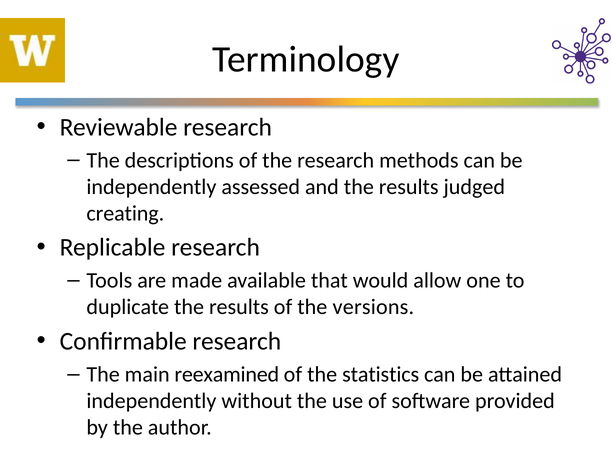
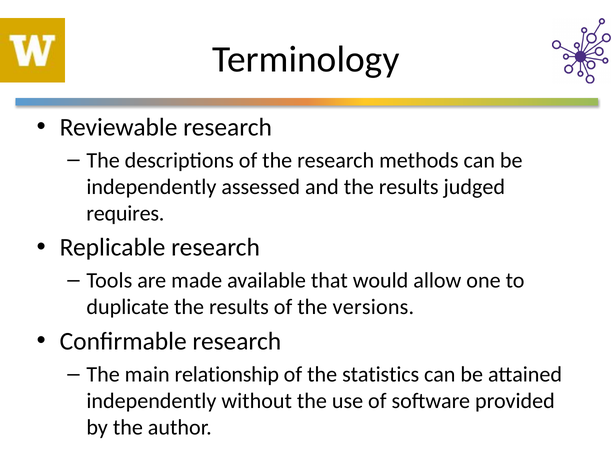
creating: creating -> requires (125, 213)
reexamined: reexamined -> relationship (227, 374)
